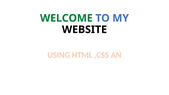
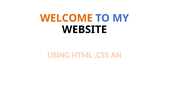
WELCOME colour: green -> orange (66, 18)
